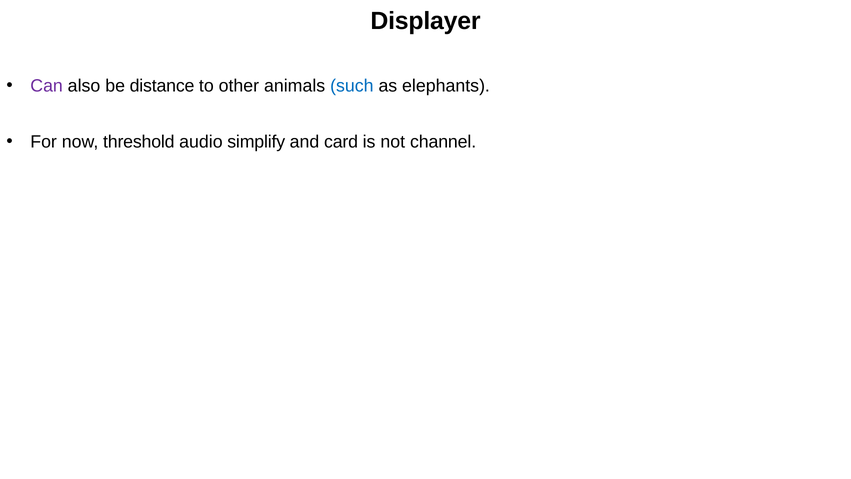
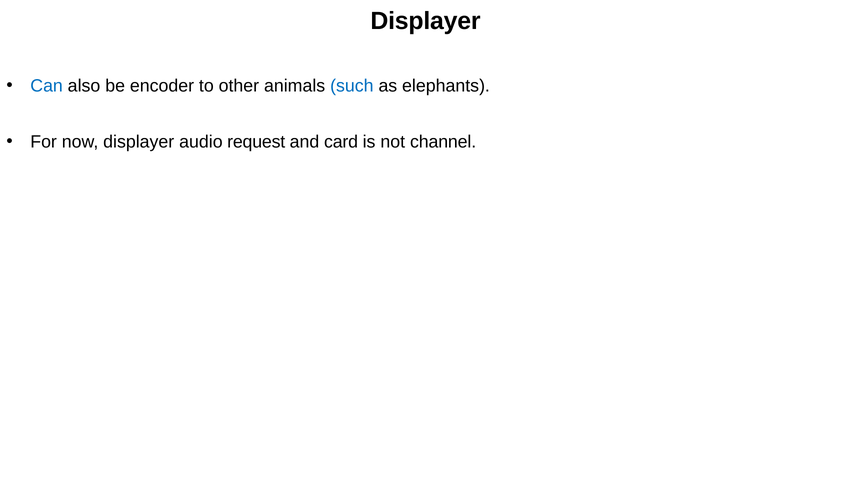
Can colour: purple -> blue (47, 86)
distance: distance -> encoder (162, 86)
now threshold: threshold -> displayer (139, 142)
simplify: simplify -> request (256, 142)
